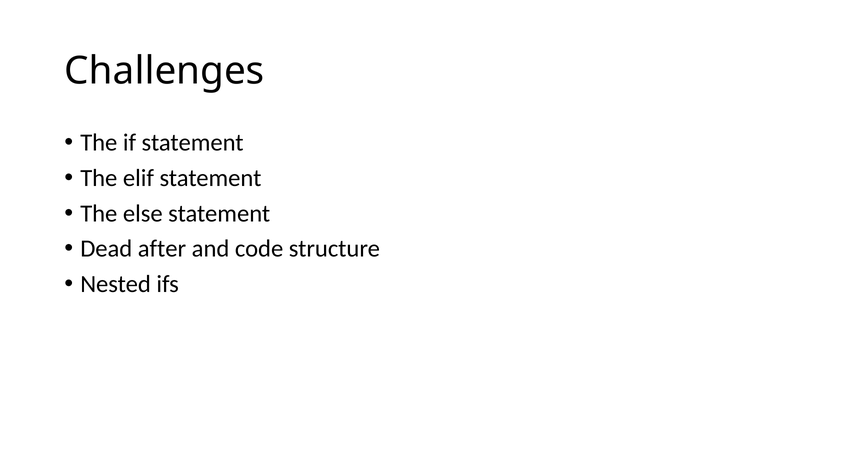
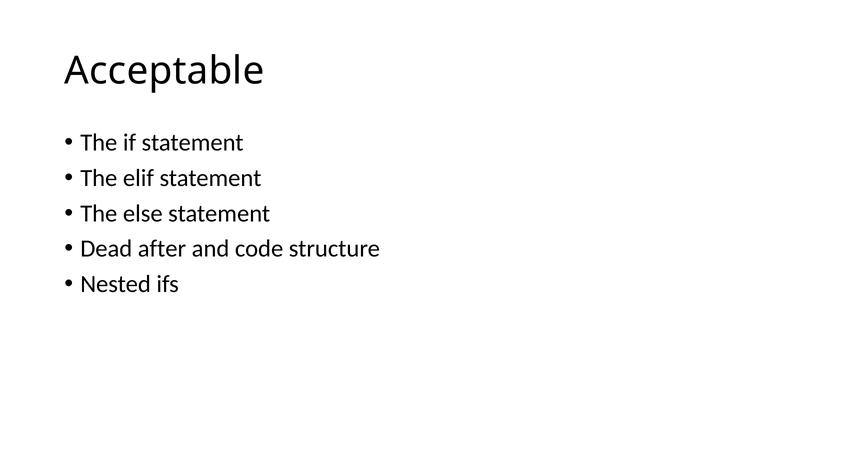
Challenges: Challenges -> Acceptable (164, 71)
